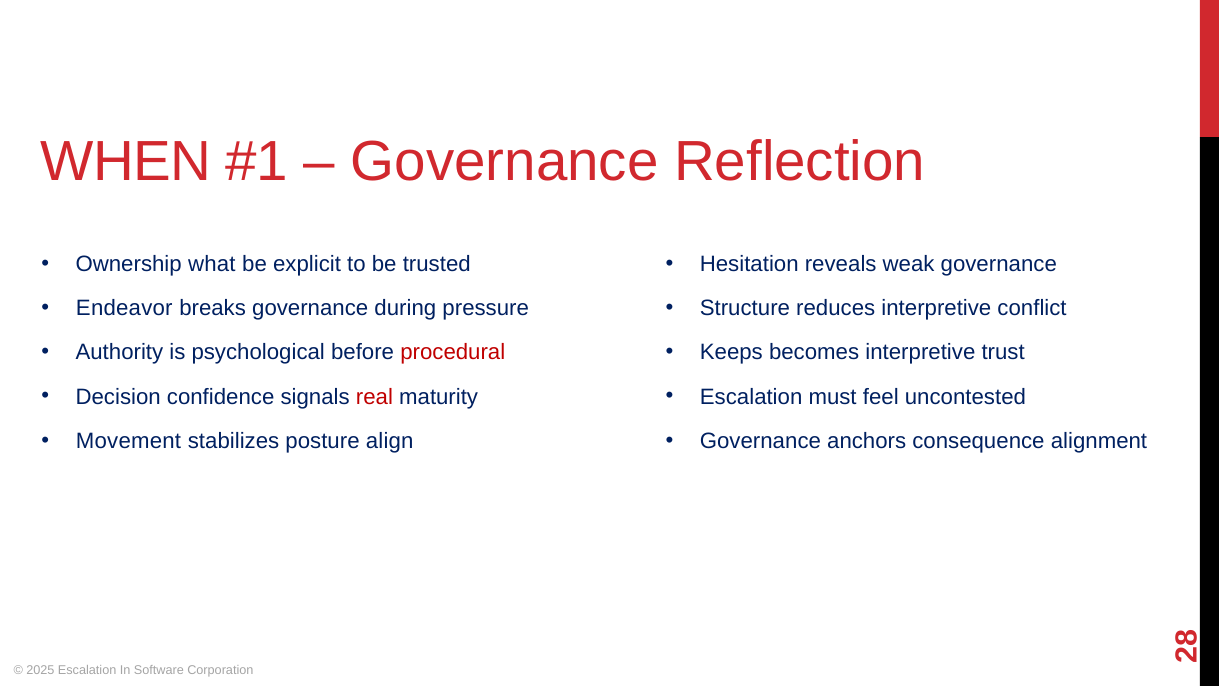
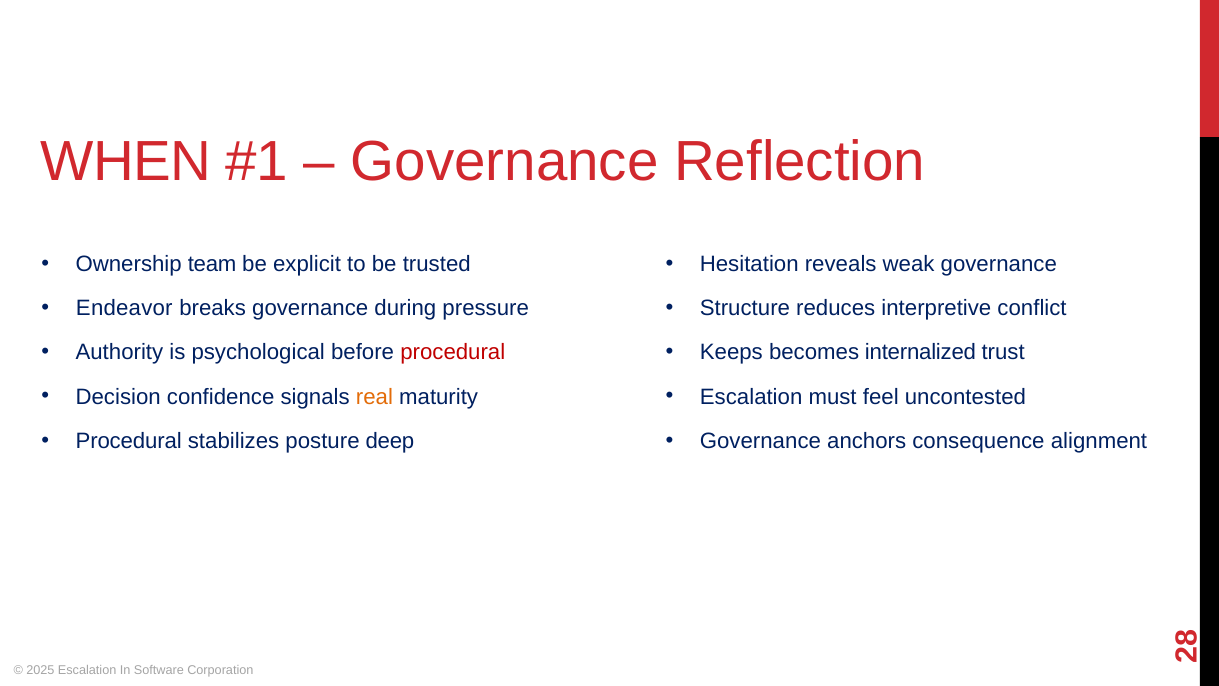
what: what -> team (212, 264)
becomes interpretive: interpretive -> internalized (921, 353)
real colour: red -> orange (374, 397)
Movement: Movement -> Procedural (129, 441)
align: align -> deep (390, 441)
